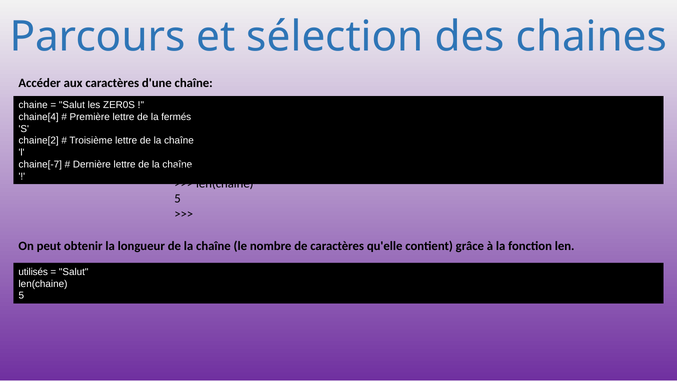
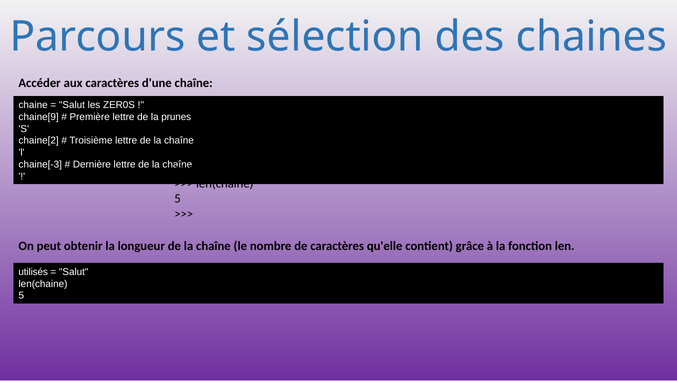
chaine[4: chaine[4 -> chaine[9 (39, 117)
fermés: fermés -> prunes (176, 117)
chaine[-7: chaine[-7 -> chaine[-3 (40, 164)
